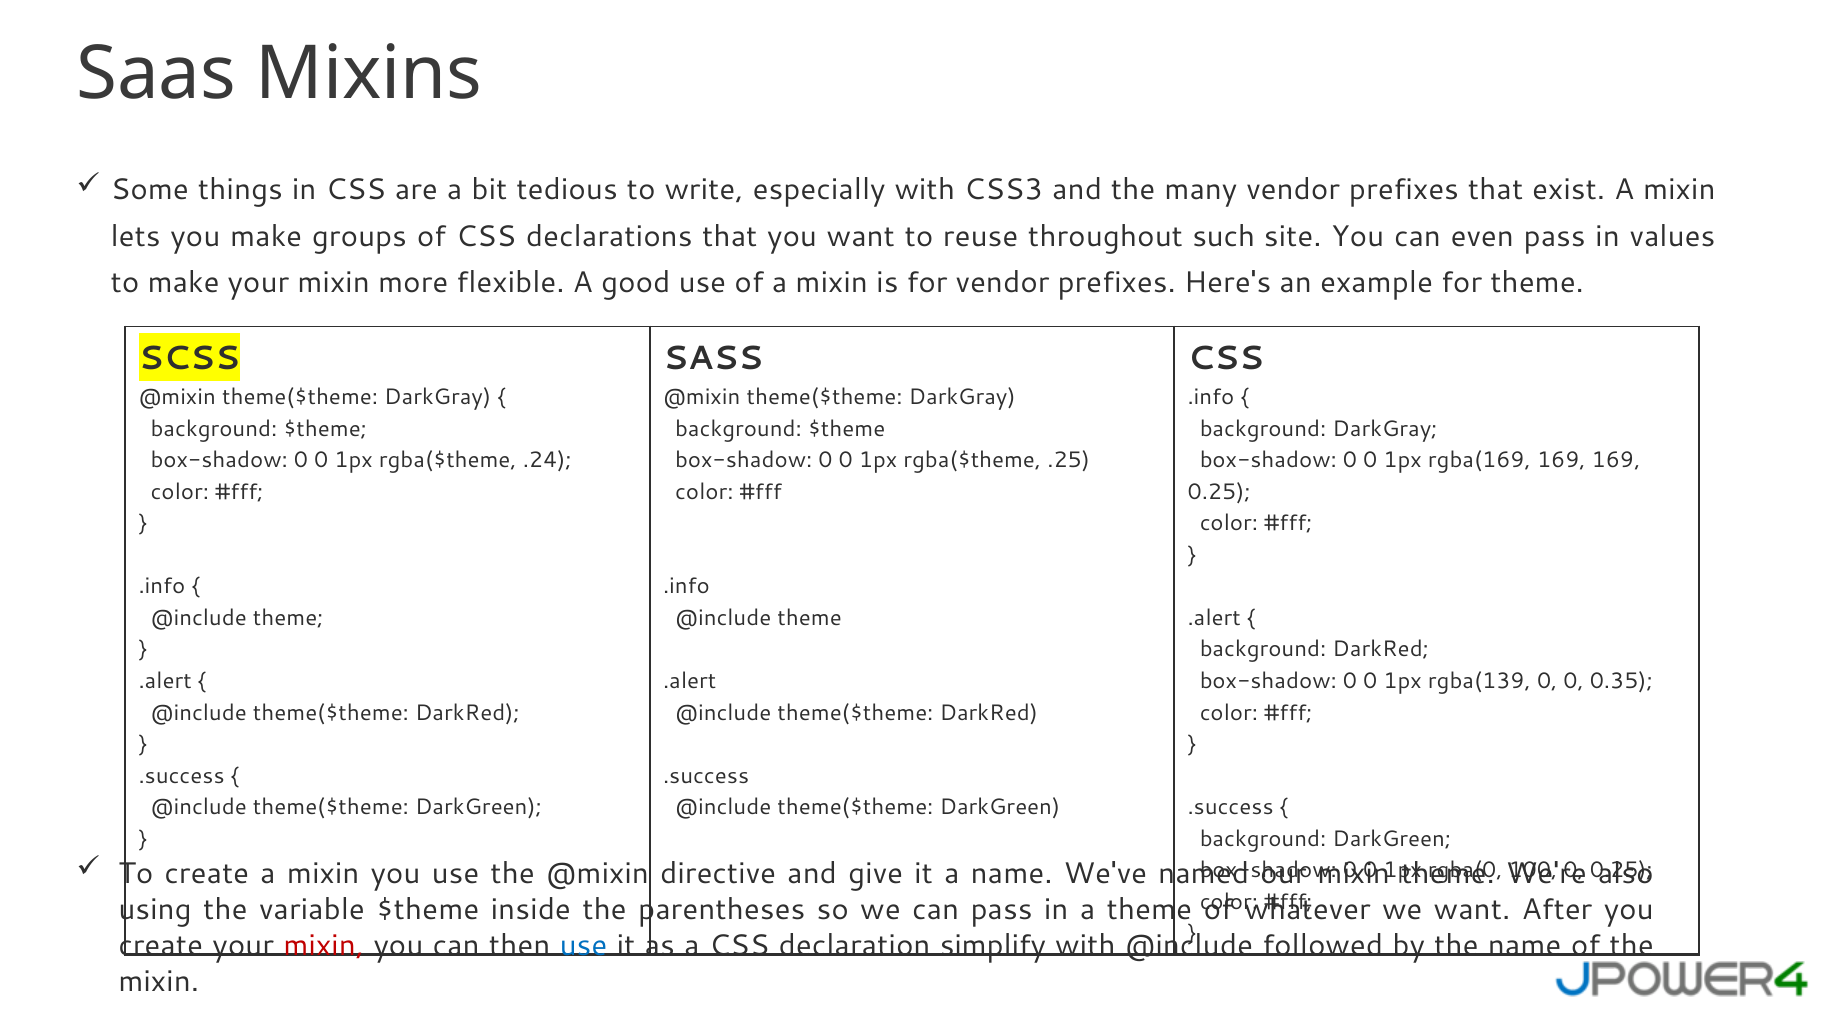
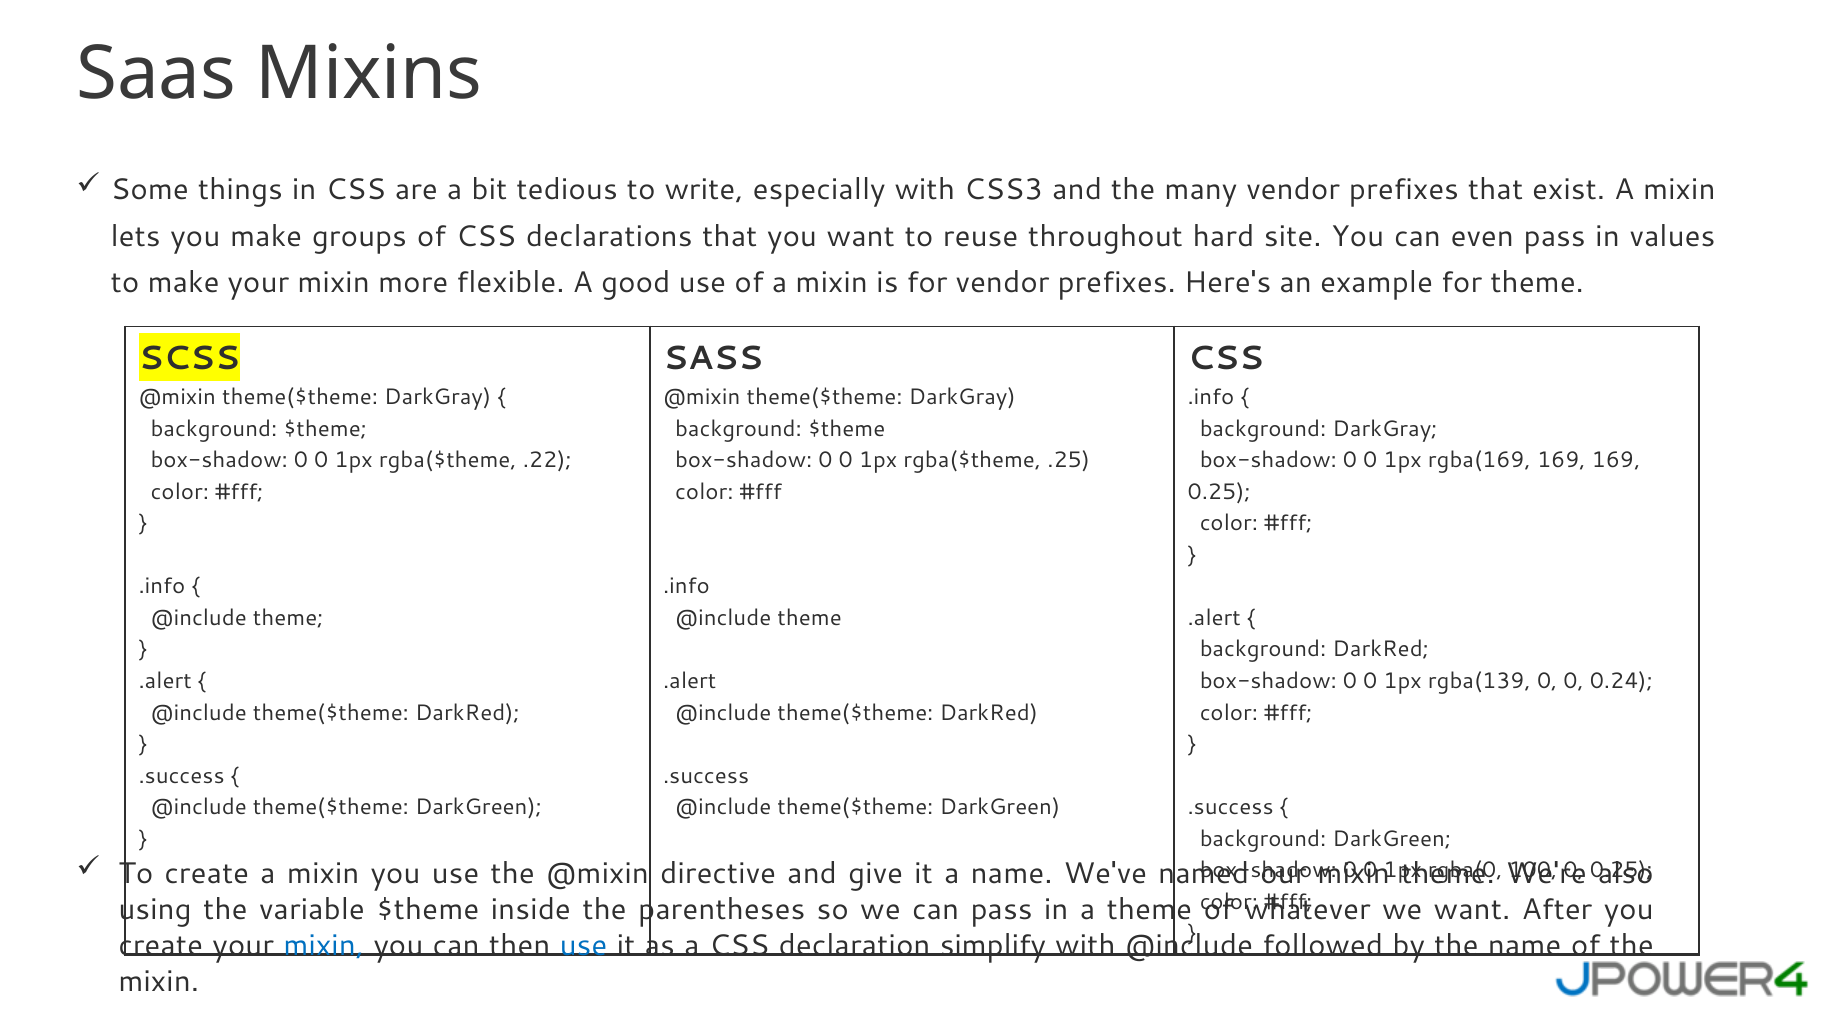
such: such -> hard (1224, 236)
.24: .24 -> .22 (547, 460)
0.35: 0.35 -> 0.24 (1621, 681)
mixin colour: red -> blue (324, 945)
